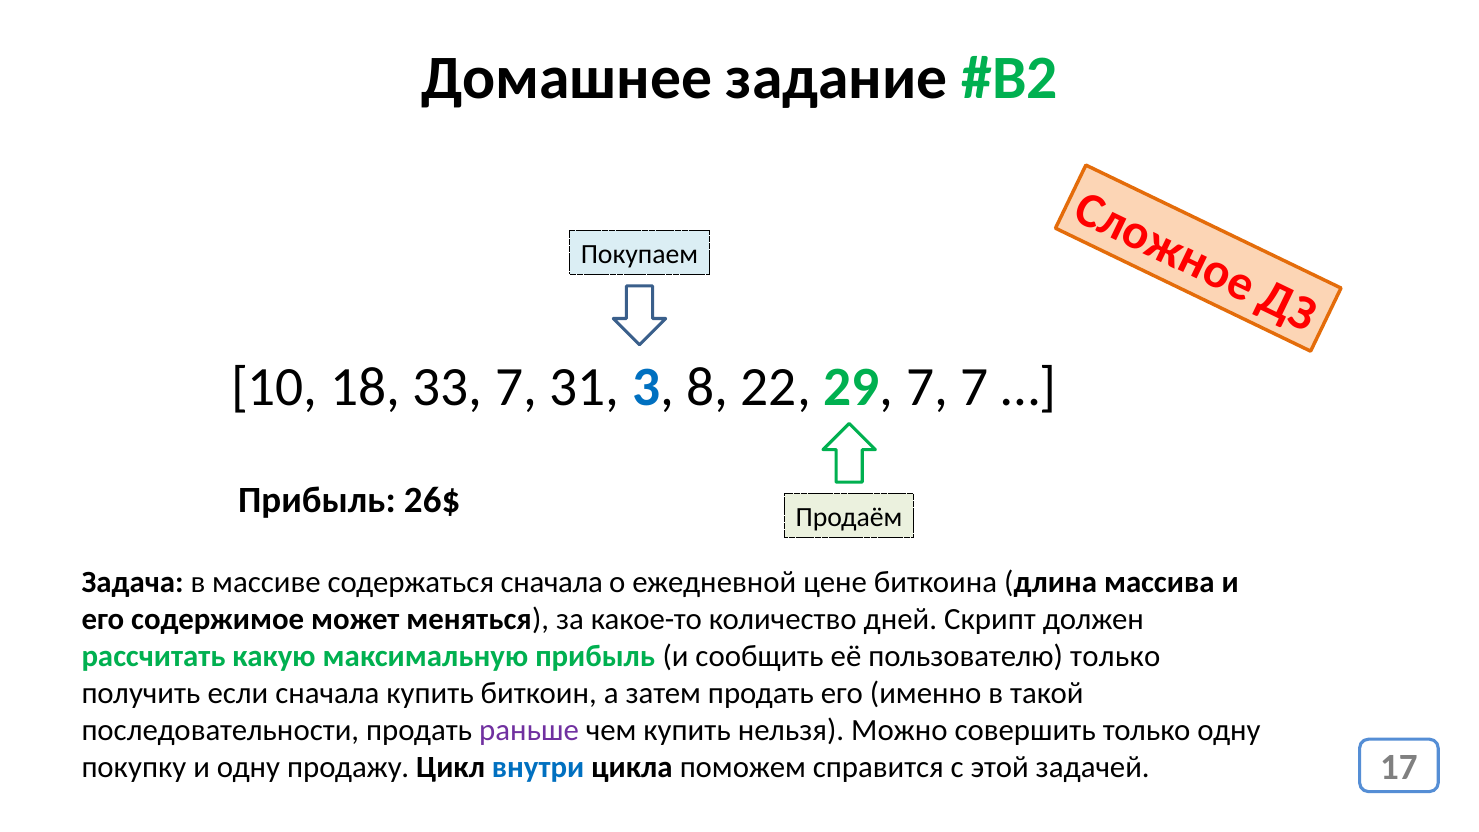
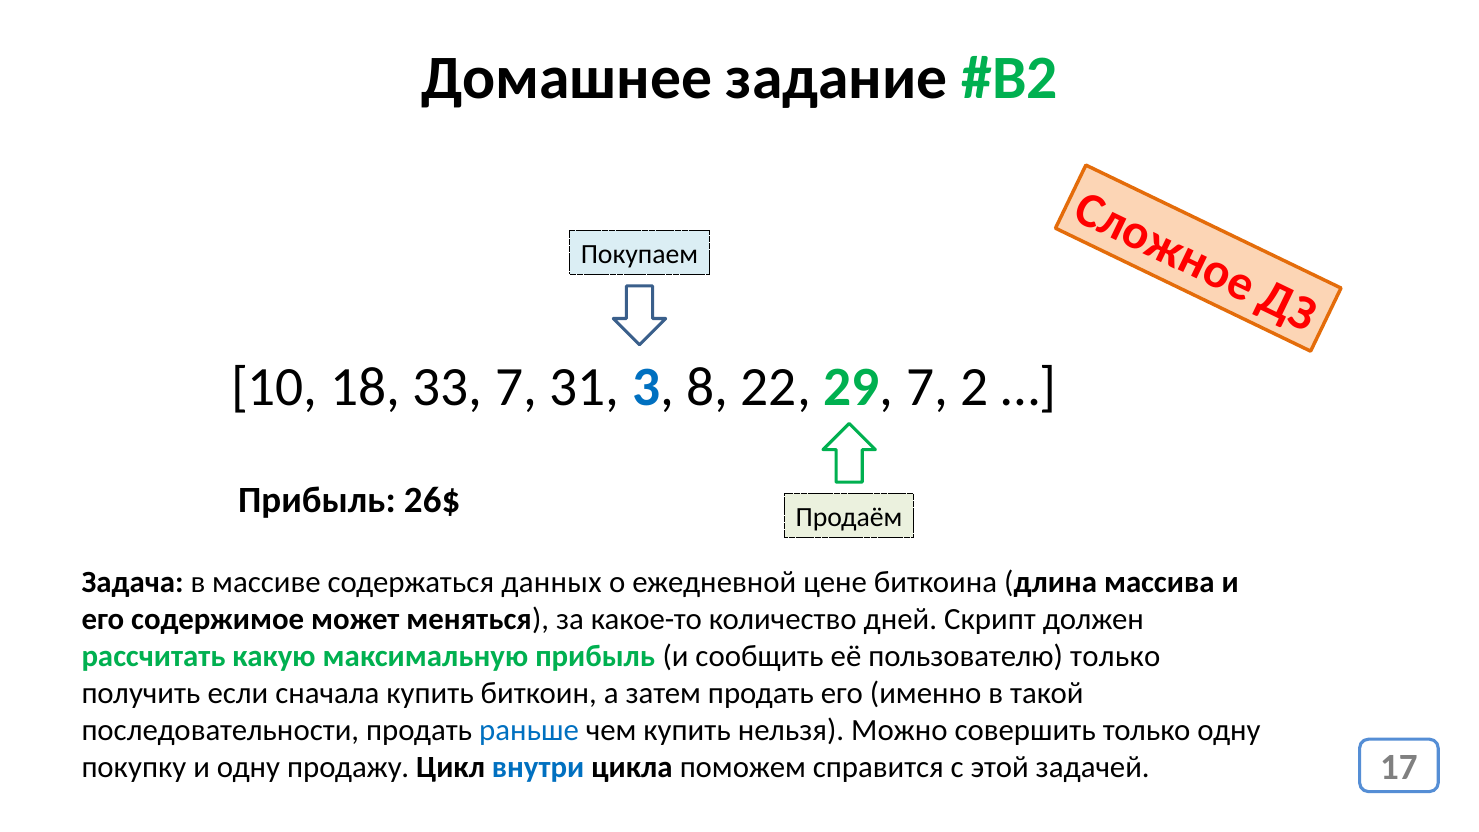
7 7: 7 -> 2 (975, 388)
содержаться сначала: сначала -> данных (551, 582)
раньше colour: purple -> blue (529, 730)
